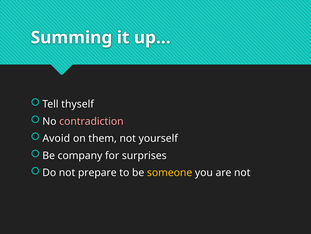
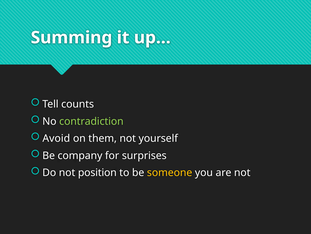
thyself: thyself -> counts (78, 104)
contradiction colour: pink -> light green (91, 121)
prepare: prepare -> position (97, 172)
